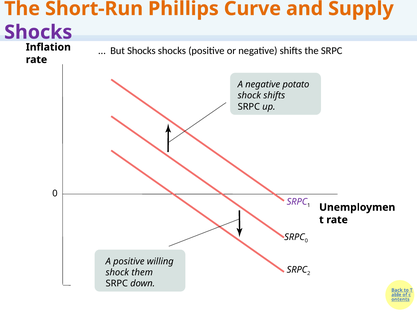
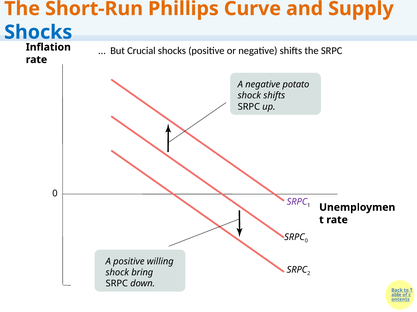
Shocks colour: purple -> blue (38, 32)
But Shocks: Shocks -> Crucial (141, 51)
them: them -> bring (142, 273)
